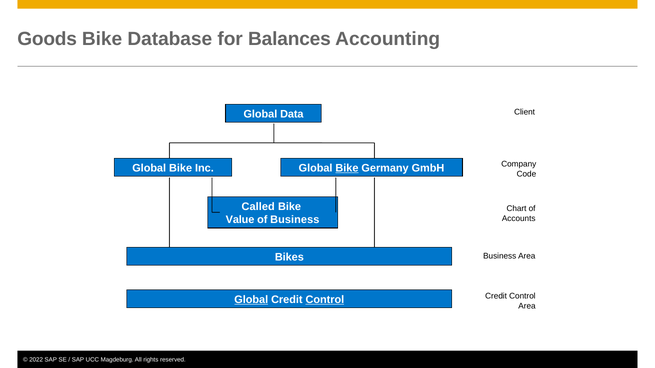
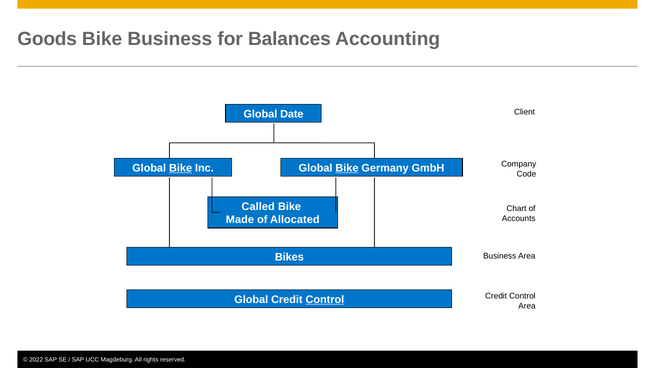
Bike Database: Database -> Business (170, 39)
Data: Data -> Date (292, 114)
Bike underline: none -> present (181, 168)
Value: Value -> Made (240, 220)
of Business: Business -> Allocated (295, 220)
Global underline: present -> none (251, 300)
